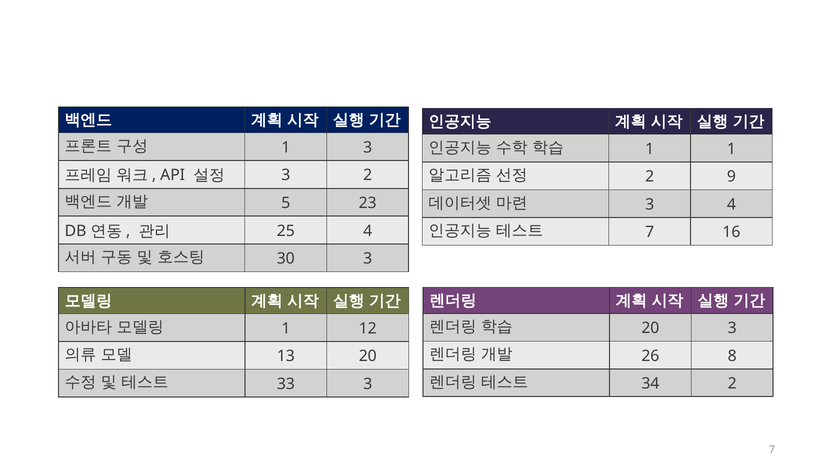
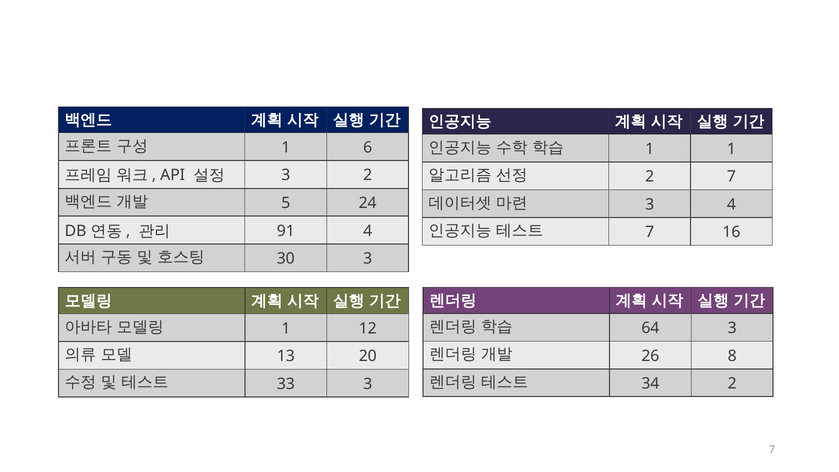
1 3: 3 -> 6 (368, 148)
2 9: 9 -> 7 (731, 177)
23: 23 -> 24 (368, 203)
25: 25 -> 91 (286, 231)
20: 20 -> 64 (650, 328)
